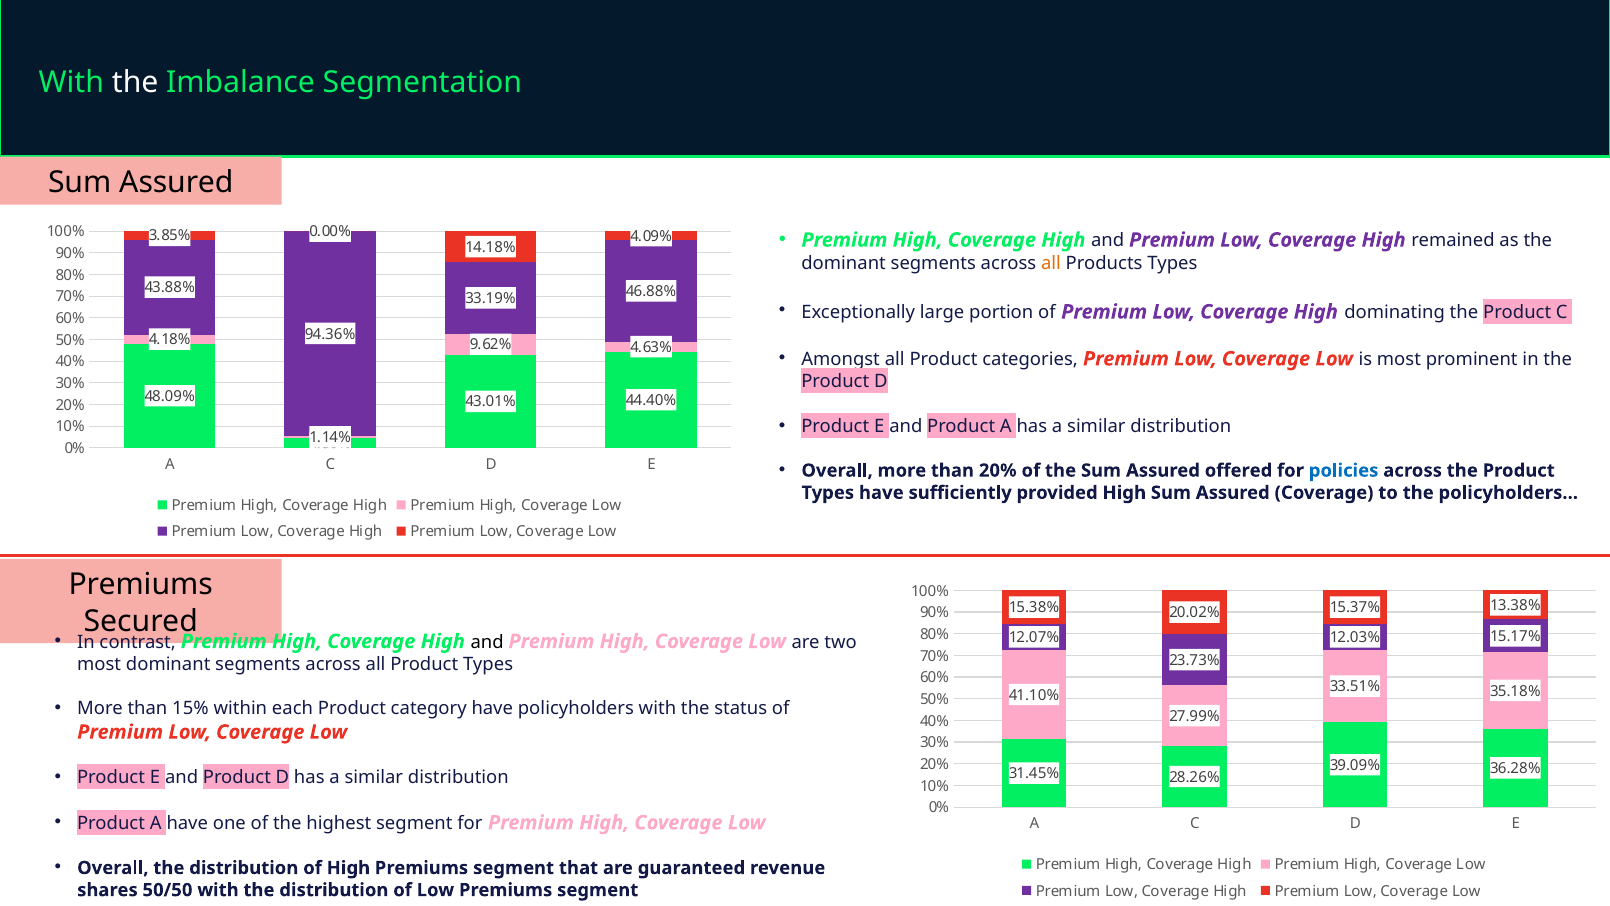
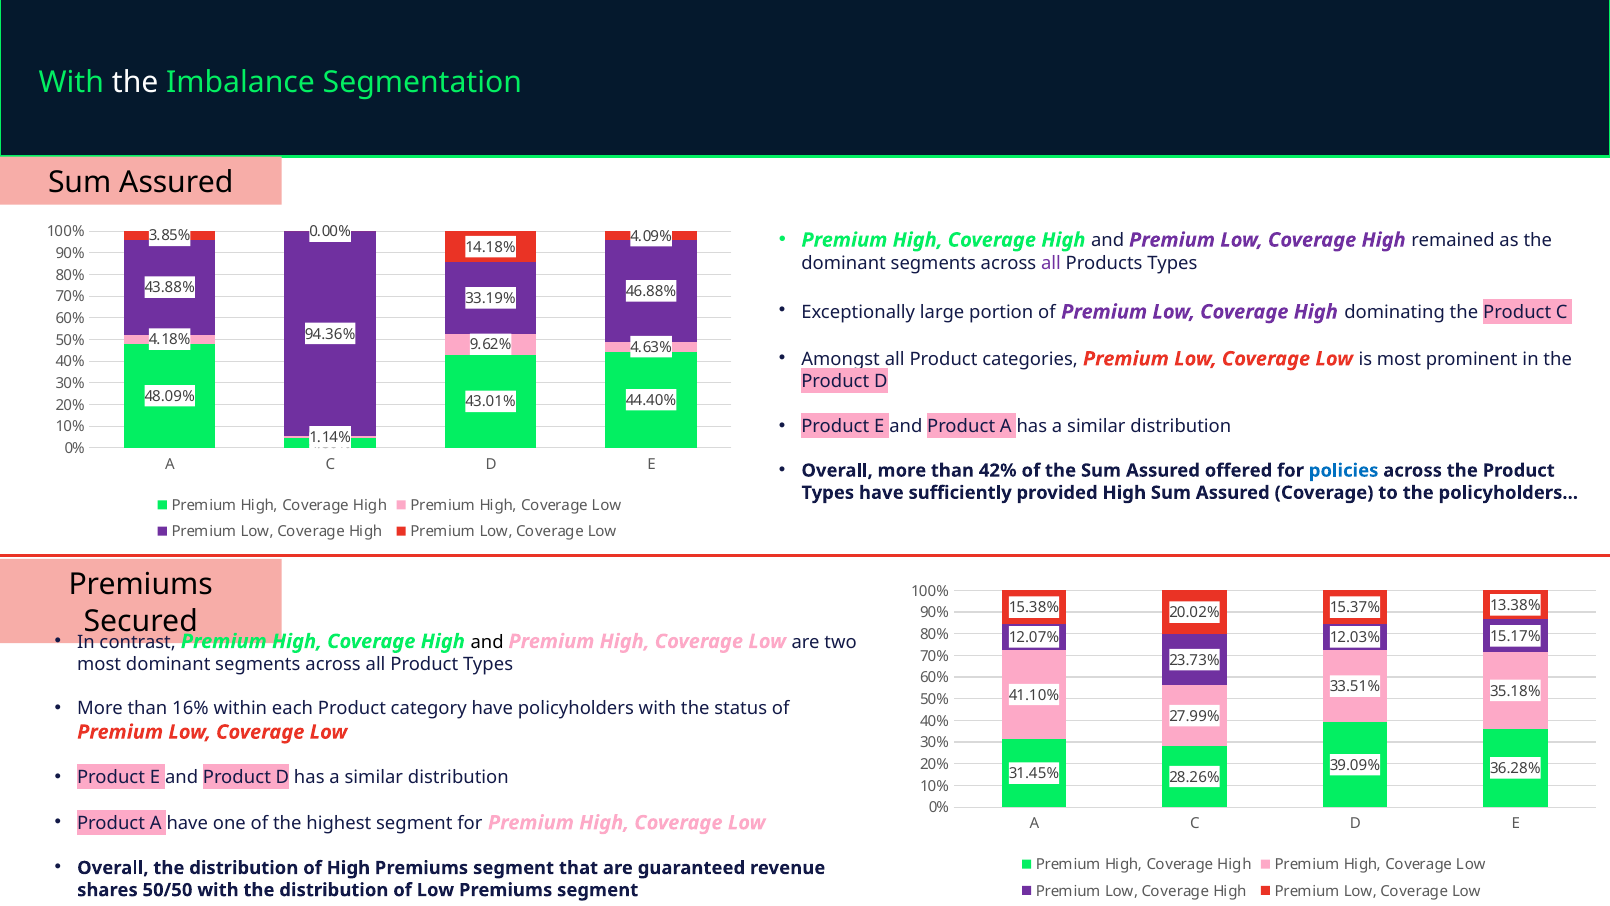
all colour: orange -> purple (1051, 263)
than 20%: 20% -> 42% (998, 470)
15%: 15% -> 16% (190, 709)
